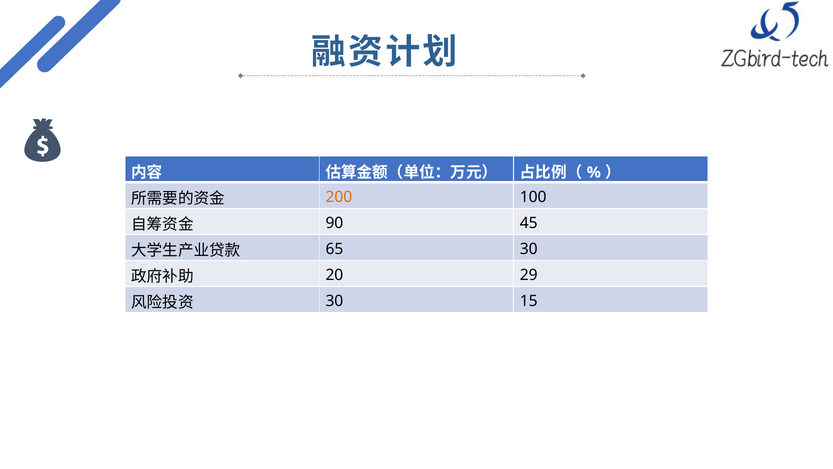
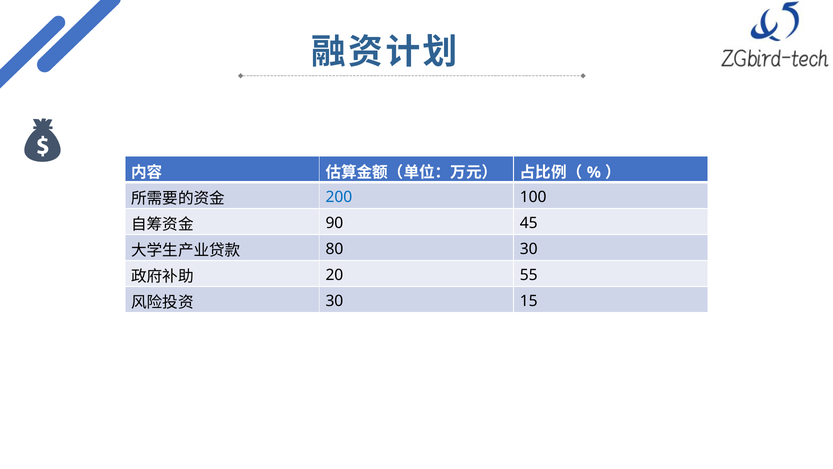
200 colour: orange -> blue (339, 197)
65: 65 -> 80 (334, 249)
29: 29 -> 55 (529, 275)
